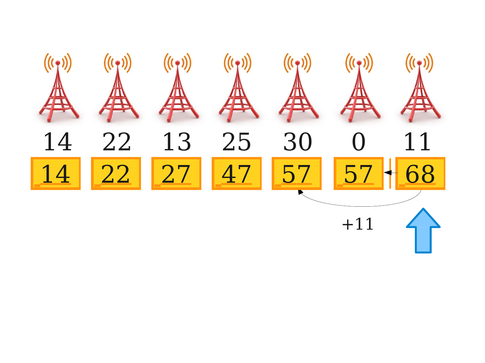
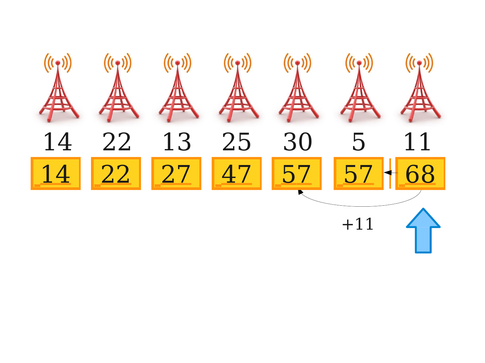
0: 0 -> 5 (359, 143)
